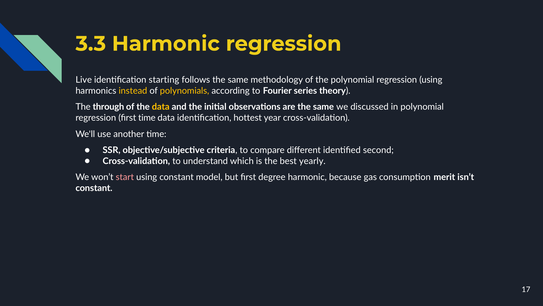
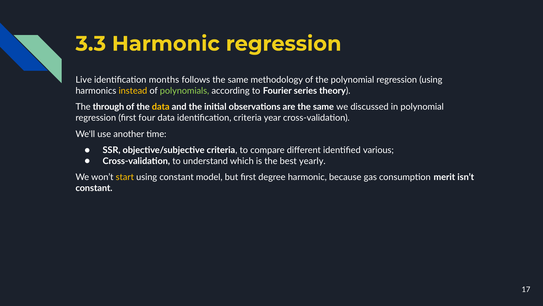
starting: starting -> months (164, 80)
polynomials colour: yellow -> light green (185, 91)
first time: time -> four (147, 118)
identification hottest: hottest -> criteria (248, 118)
second: second -> various (378, 150)
start colour: pink -> yellow (125, 177)
